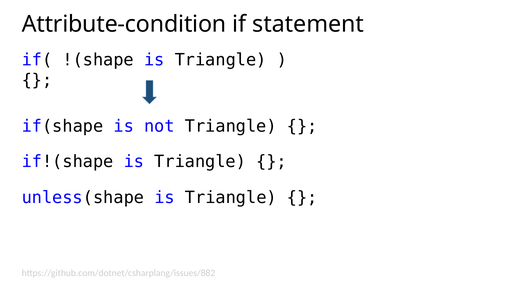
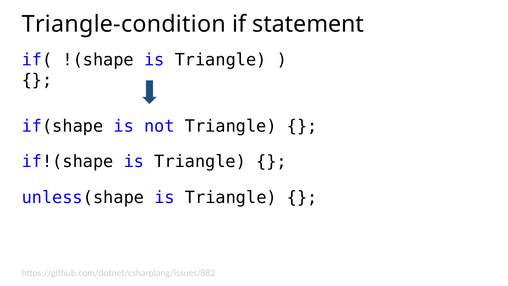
Attribute-condition: Attribute-condition -> Triangle-condition (124, 24)
